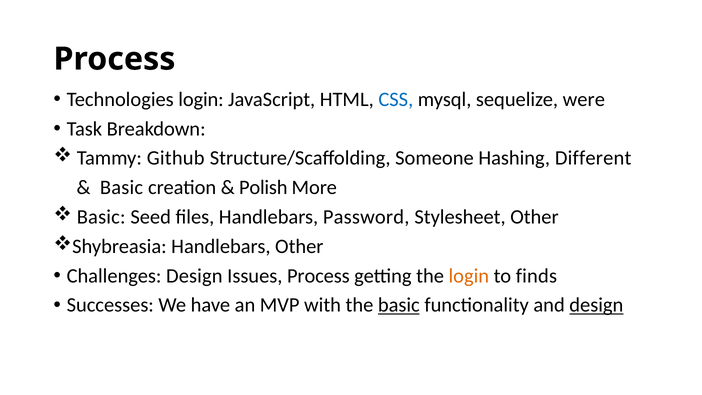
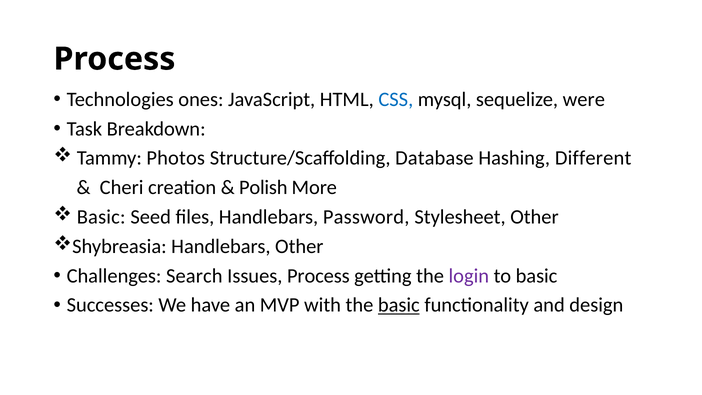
Technologies login: login -> ones (201, 99)
Github: Github -> Photos (176, 158)
Someone: Someone -> Database (434, 158)
Basic: Basic -> Cheri (122, 188)
Challenges Design: Design -> Search (194, 276)
login colour: orange -> purple (469, 276)
to finds: finds -> basic (537, 276)
design underline: present -> none (596, 305)
